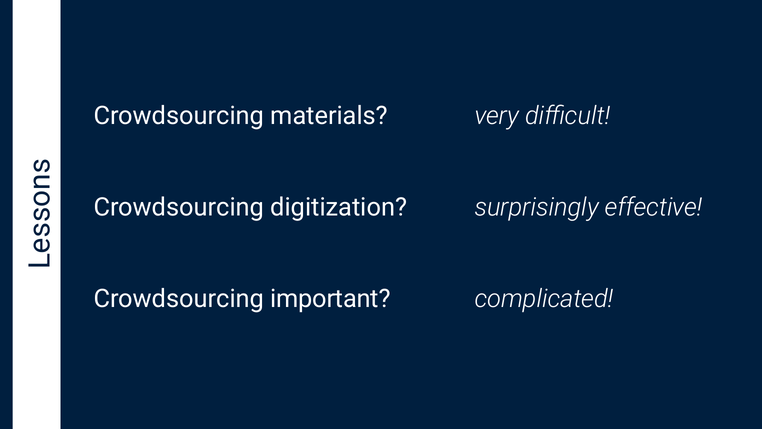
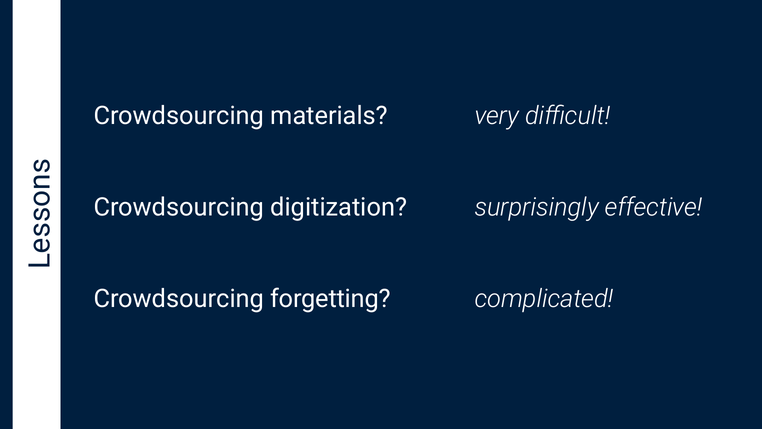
important: important -> forgetting (330, 299)
